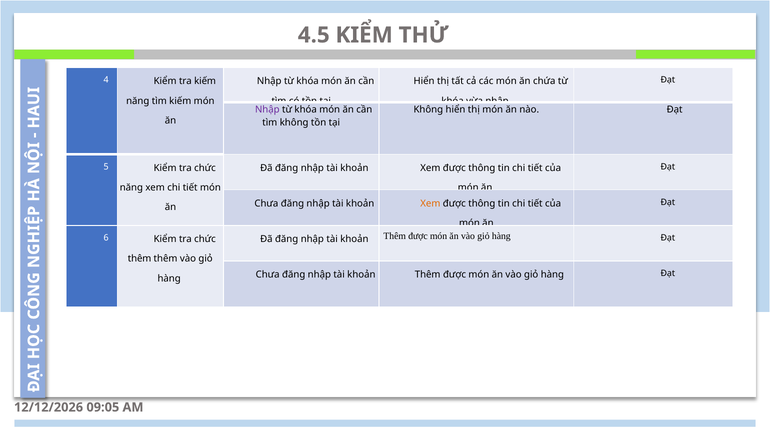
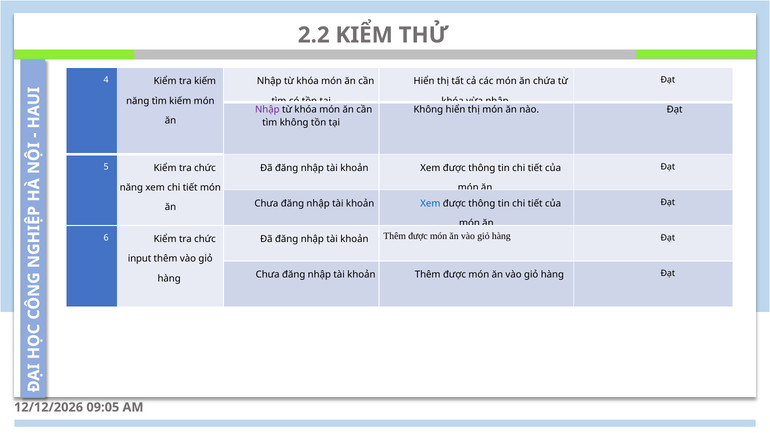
4.5: 4.5 -> 2.2 (314, 35)
Xem colour: orange -> blue (430, 204)
thêm: thêm -> input (140, 259)
